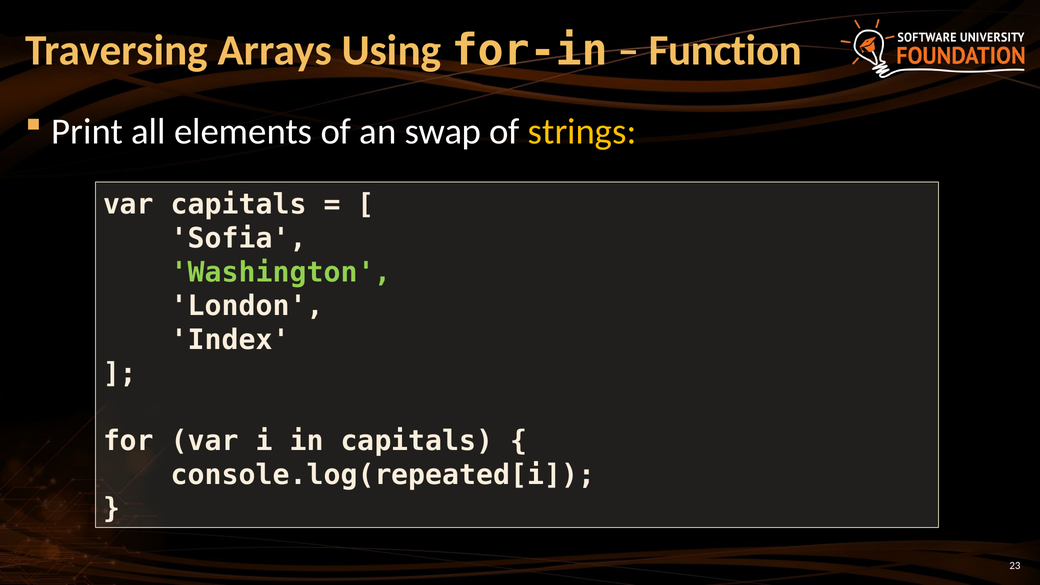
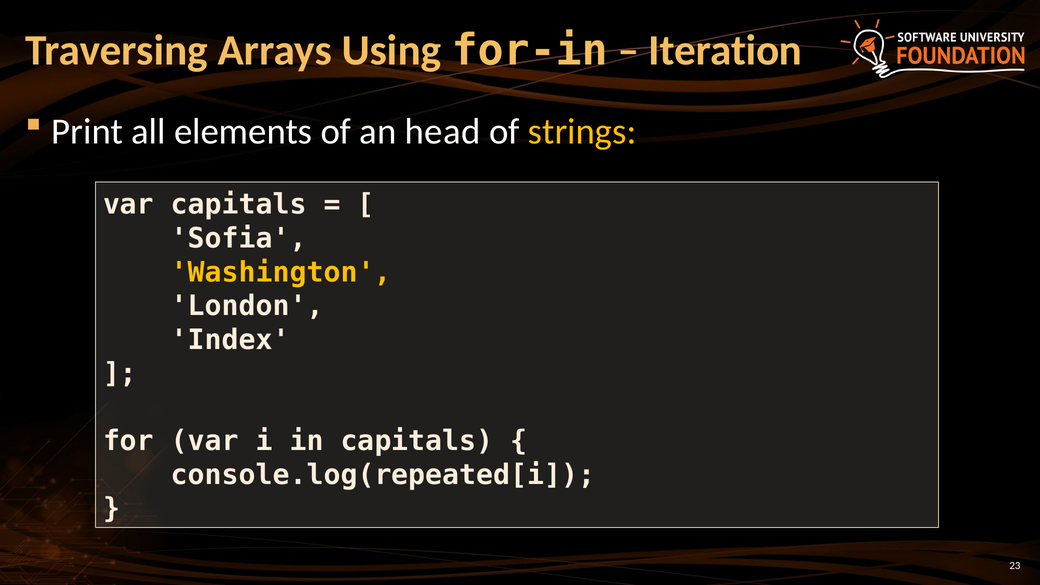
Function: Function -> Iteration (725, 51)
swap: swap -> head (443, 132)
Washington colour: light green -> yellow (281, 272)
